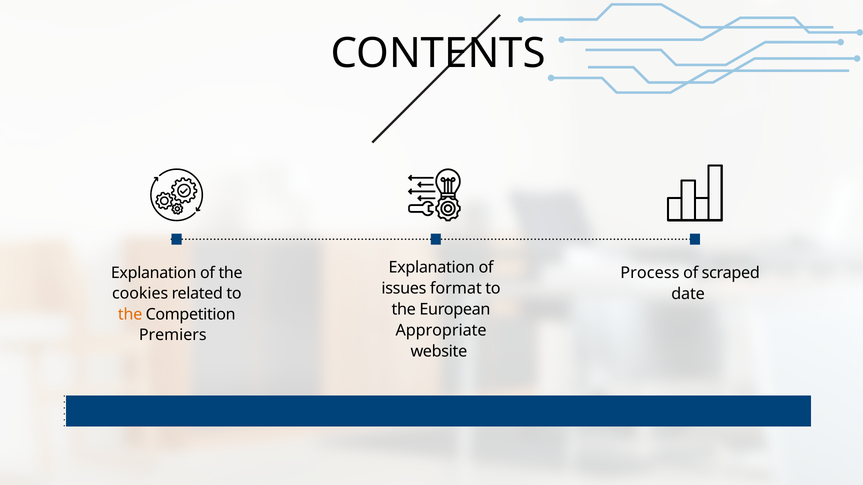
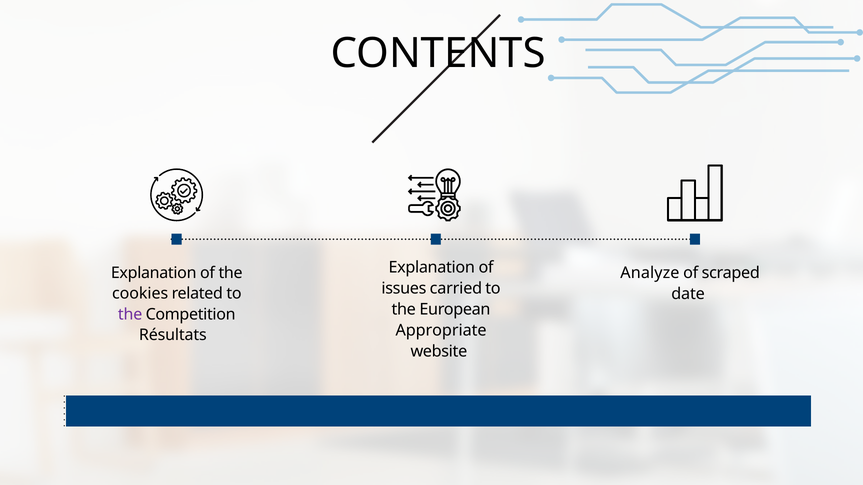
Process: Process -> Analyze (650, 273)
format: format -> carried (456, 289)
the colour: orange -> purple (130, 315)
Premiers: Premiers -> Résultats (173, 335)
